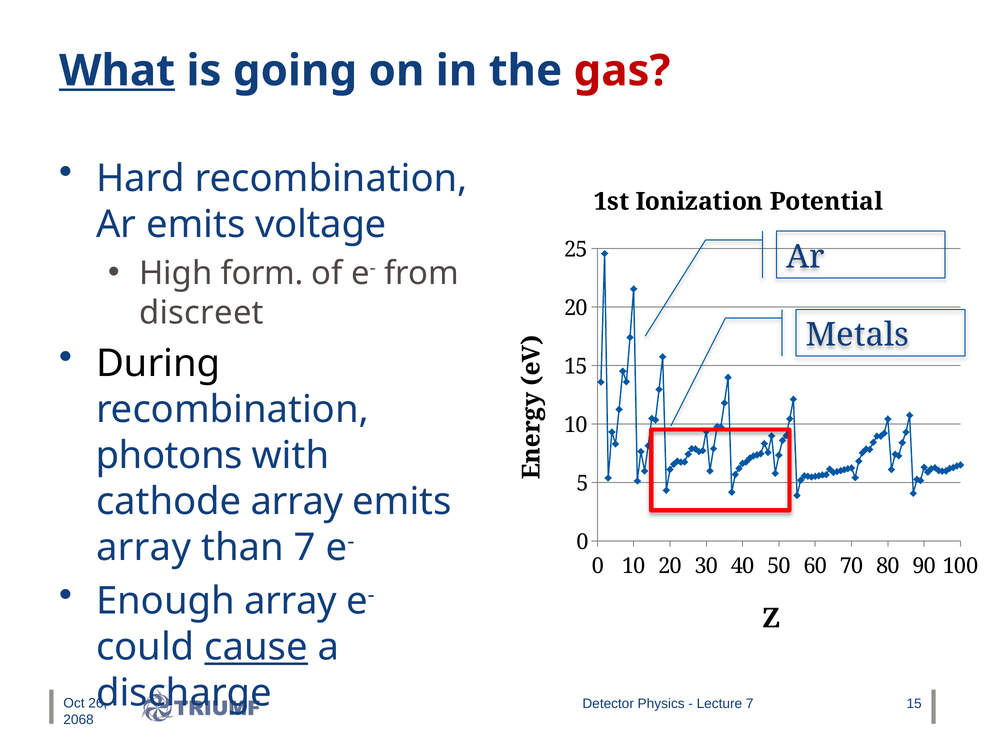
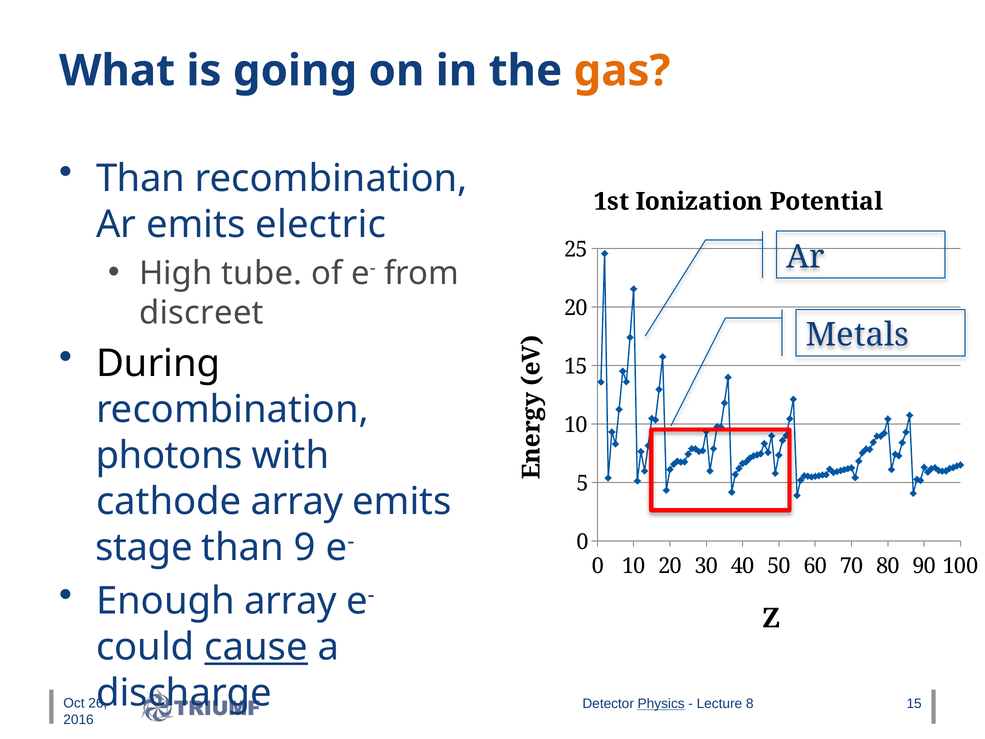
What underline: present -> none (117, 71)
gas colour: red -> orange (622, 71)
Hard: Hard -> Than (141, 178)
voltage: voltage -> electric (321, 224)
form: form -> tube (262, 273)
array: array -> stage (144, 547)
than 7: 7 -> 9 (305, 547)
Physics underline: none -> present (661, 704)
Lecture 7: 7 -> 8 (750, 704)
2068: 2068 -> 2016 (79, 720)
